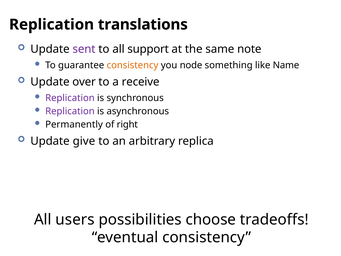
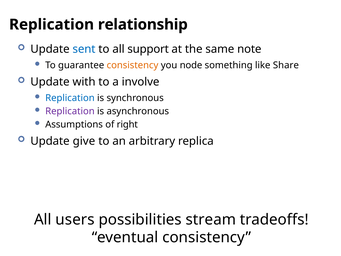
translations: translations -> relationship (143, 25)
sent colour: purple -> blue (84, 49)
Name: Name -> Share (286, 65)
over: over -> with (84, 82)
receive: receive -> involve (141, 82)
Replication colour: purple -> blue (70, 98)
Permanently: Permanently -> Assumptions (74, 124)
choose: choose -> stream (211, 219)
